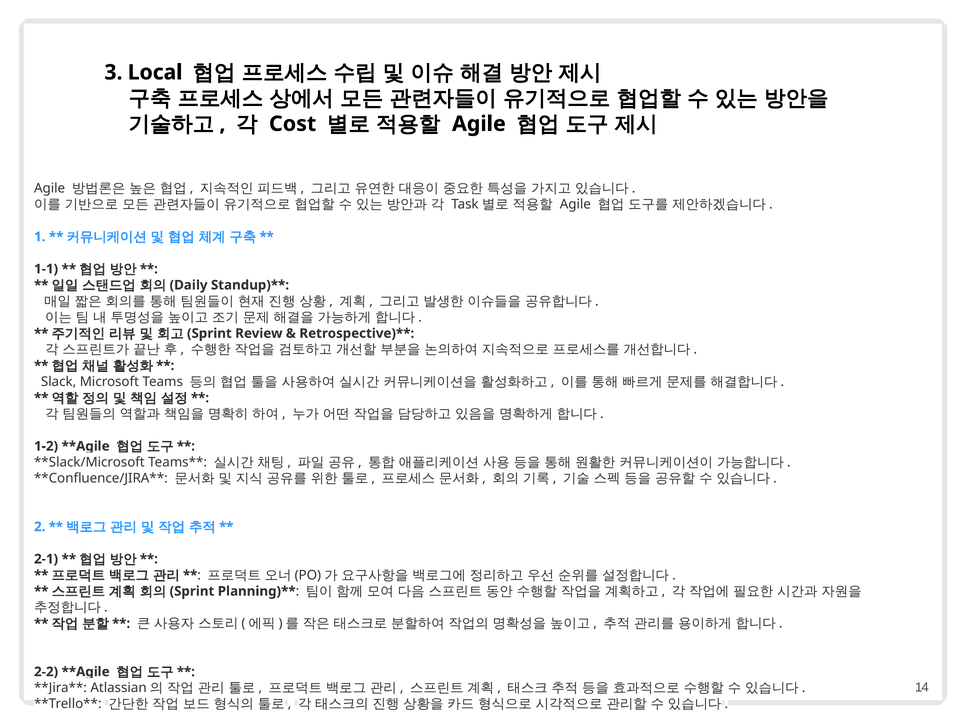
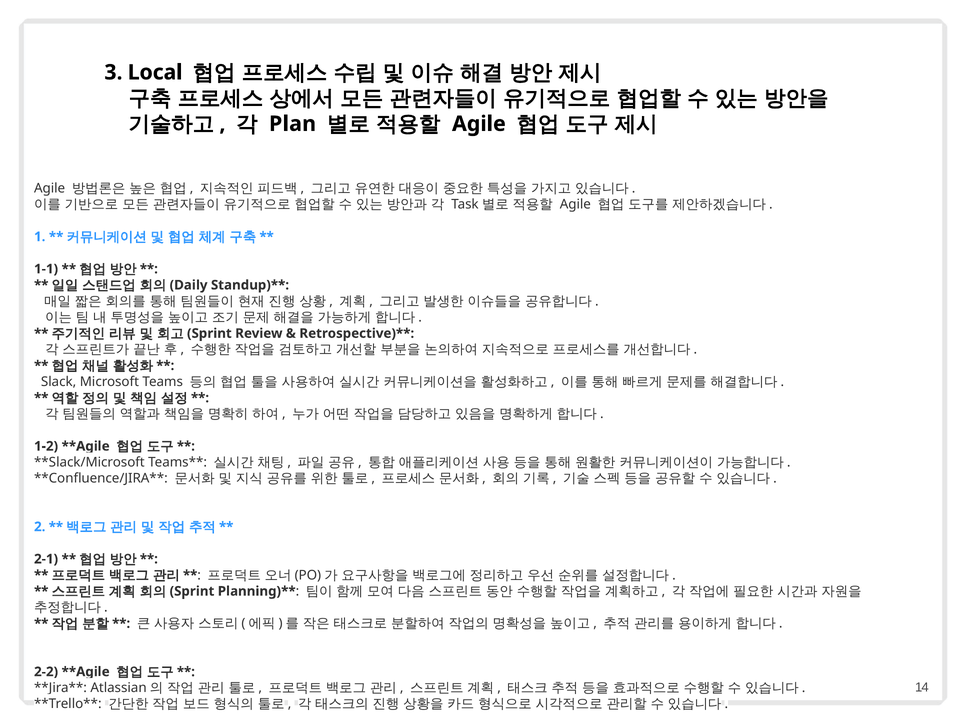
Cost: Cost -> Plan (293, 124)
